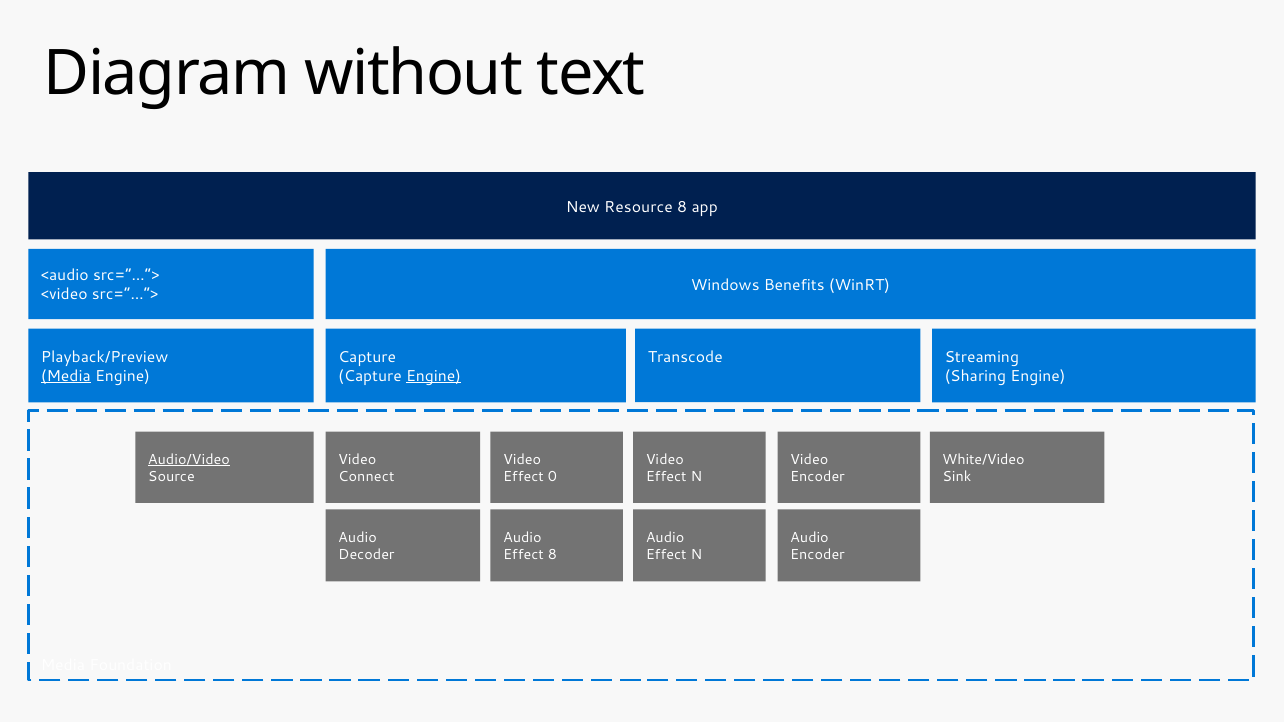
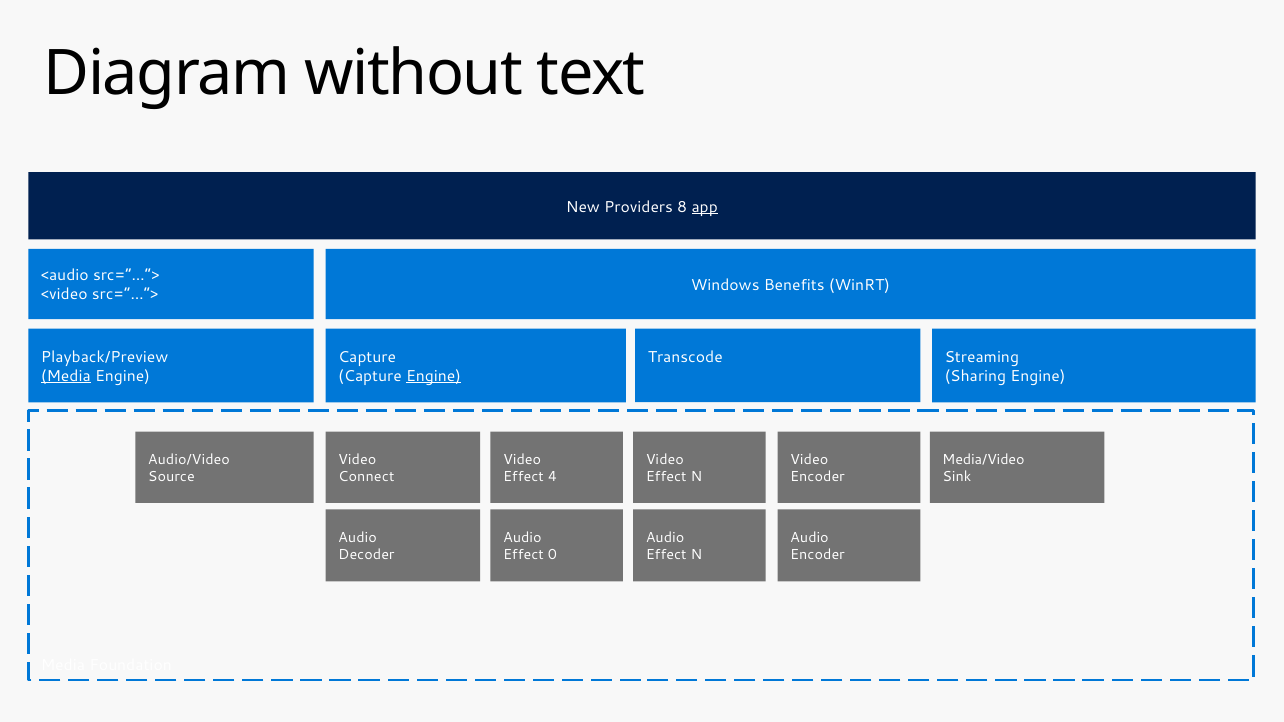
Resource: Resource -> Providers (639, 207)
app underline: none -> present (705, 207)
Audio/Video underline: present -> none (189, 460)
White/Video: White/Video -> Media/Video (983, 460)
0: 0 -> 4 (552, 477)
Effect 8: 8 -> 0 (552, 555)
